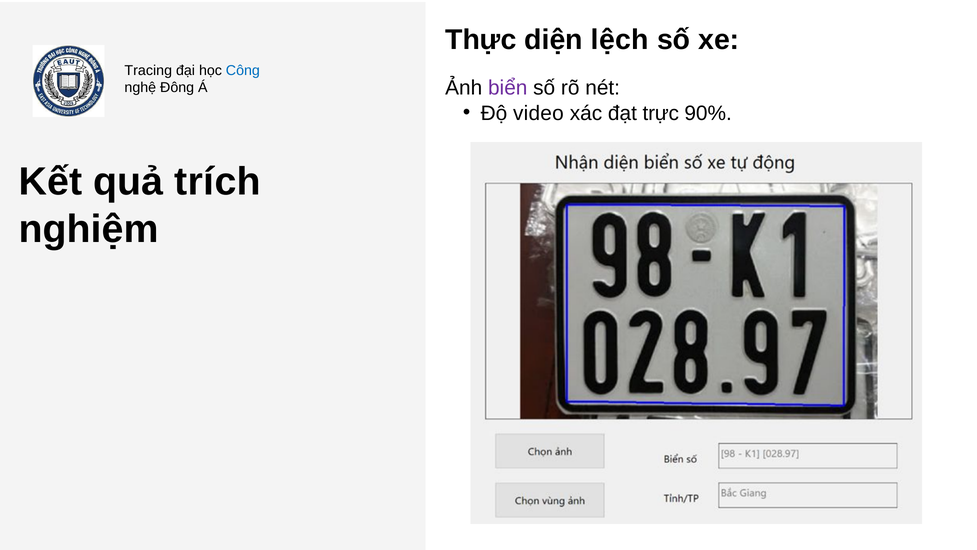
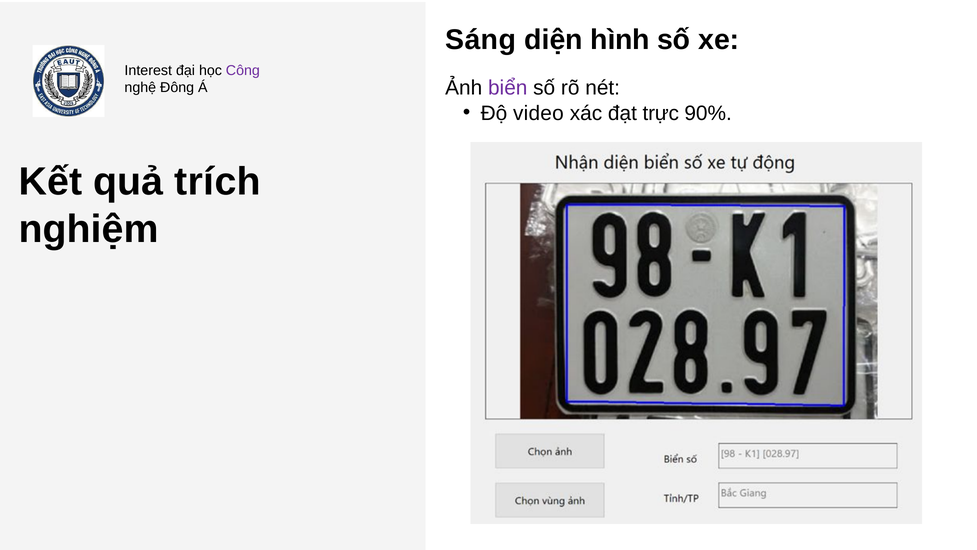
Thực: Thực -> Sáng (481, 40)
lệch: lệch -> hình (620, 40)
Tracing: Tracing -> Interest (148, 70)
Công colour: blue -> purple (243, 70)
